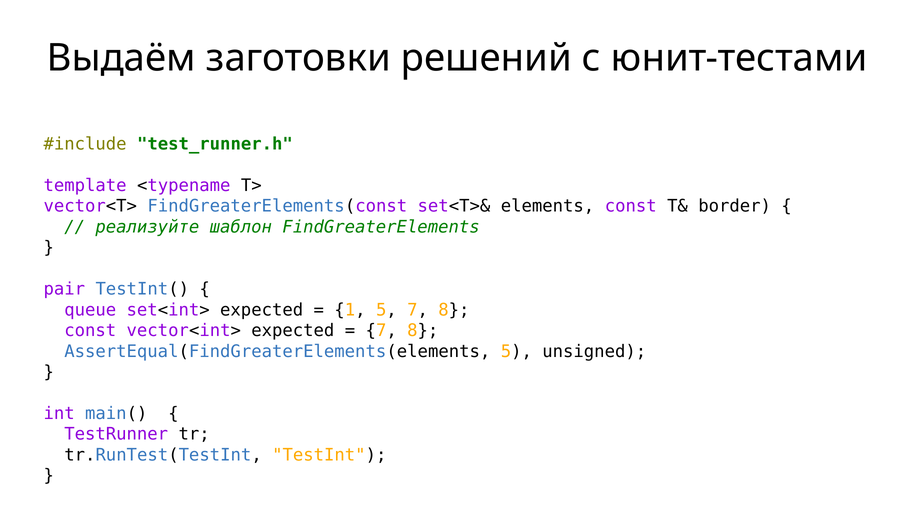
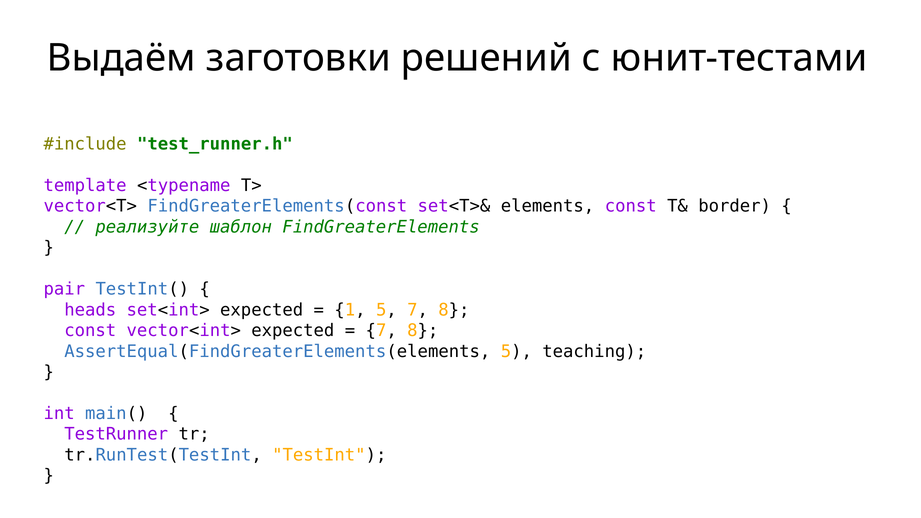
queue: queue -> heads (90, 310)
unsigned: unsigned -> teaching (594, 351)
